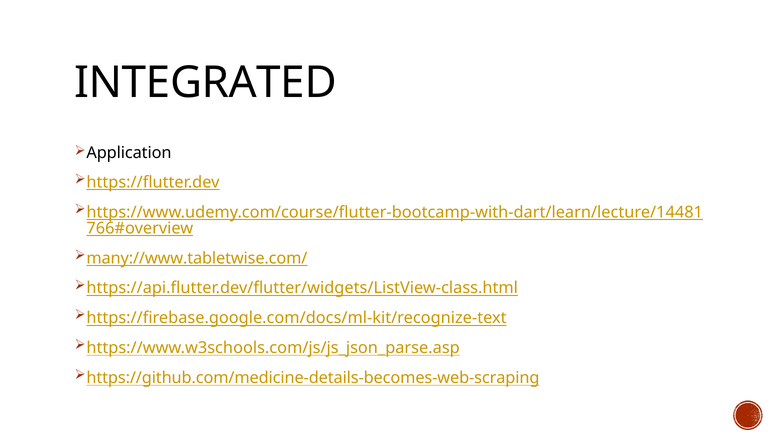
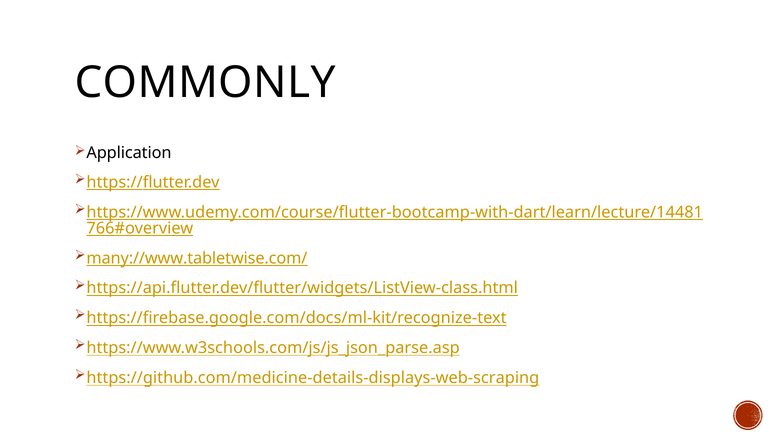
INTEGRATED: INTEGRATED -> COMMONLY (205, 83)
https://github.com/medicine-details-becomes-web-scraping: https://github.com/medicine-details-becomes-web-scraping -> https://github.com/medicine-details-displays-web-scraping (313, 378)
